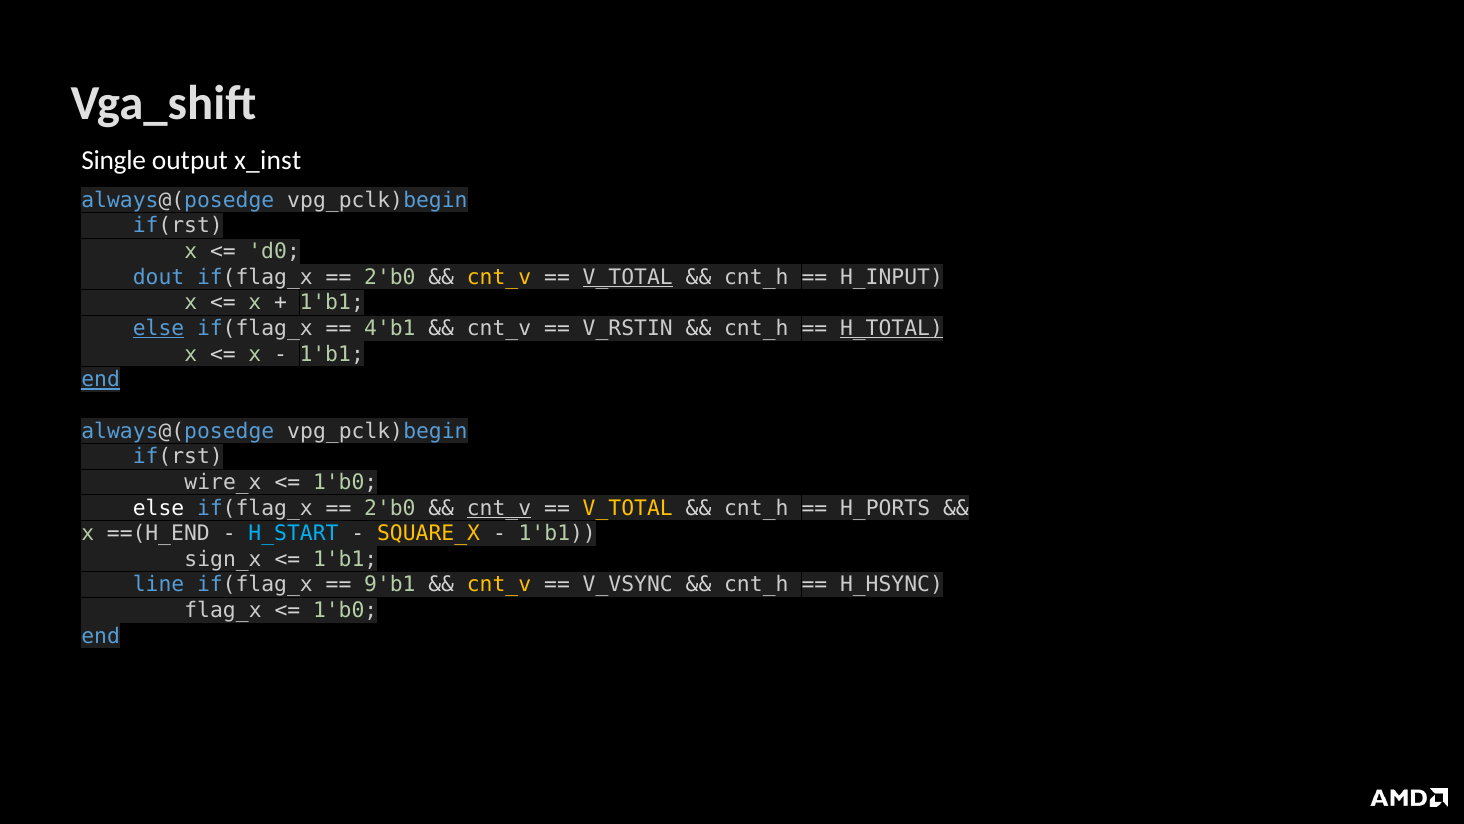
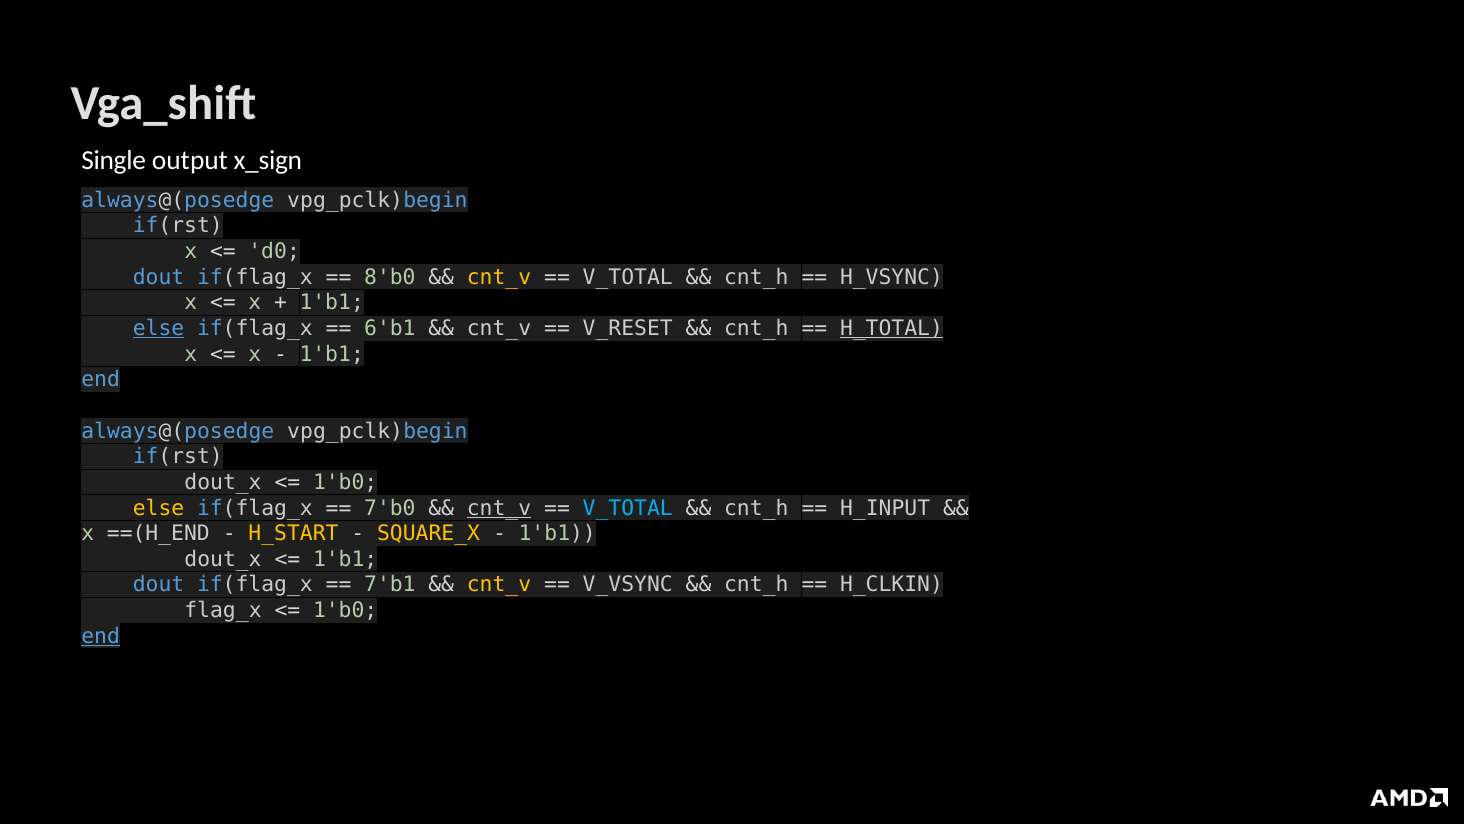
x_inst: x_inst -> x_sign (268, 160)
2'b0: 2'b0 -> 8'b0 (390, 277)
V_TOTAL underline: present -> none (628, 277)
H_INPUT: H_INPUT -> H_VSYNC (891, 277)
4'b1: 4'b1 -> 6'b1 (390, 328)
V_RSTIN: V_RSTIN -> V_RESET (628, 328)
end underline: present -> none (101, 379)
wire_x: wire_x -> dout_x (223, 482)
else colour: white -> yellow (159, 508)
2'b0: 2'b0 -> 7'b0 (390, 508)
V_TOTAL colour: yellow -> light blue (628, 508)
H_PORTS: H_PORTS -> H_INPUT (885, 508)
H_START colour: light blue -> yellow (294, 533)
sign_x: sign_x -> dout_x (223, 559)
line: line -> dout (159, 585)
9'b1: 9'b1 -> 7'b1 (390, 585)
H_HSYNC: H_HSYNC -> H_CLKIN (891, 585)
end underline: none -> present (101, 636)
